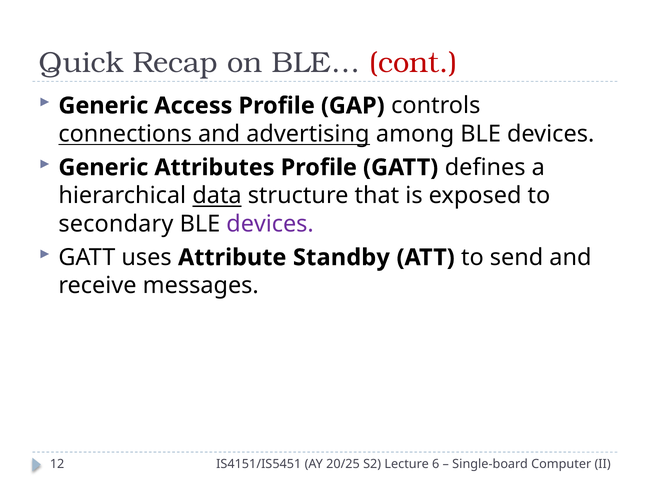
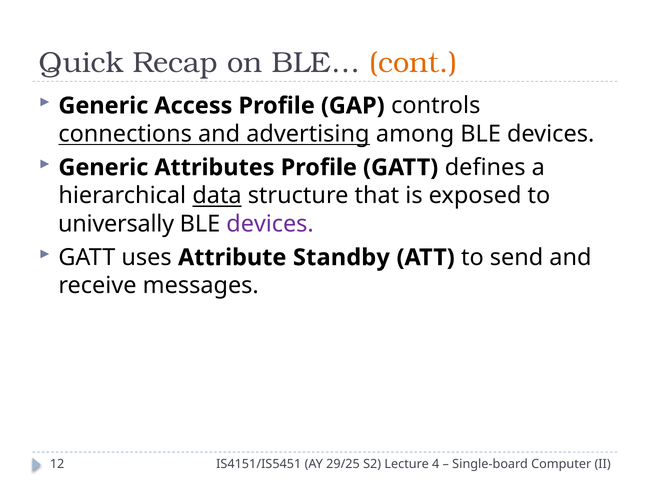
cont colour: red -> orange (413, 63)
secondary: secondary -> universally (116, 224)
20/25: 20/25 -> 29/25 (343, 464)
6: 6 -> 4 (436, 464)
